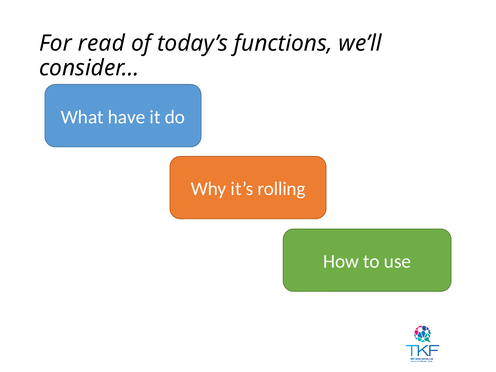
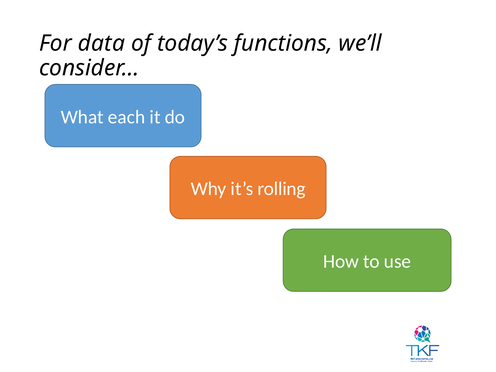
read: read -> data (101, 43)
have: have -> each (127, 117)
